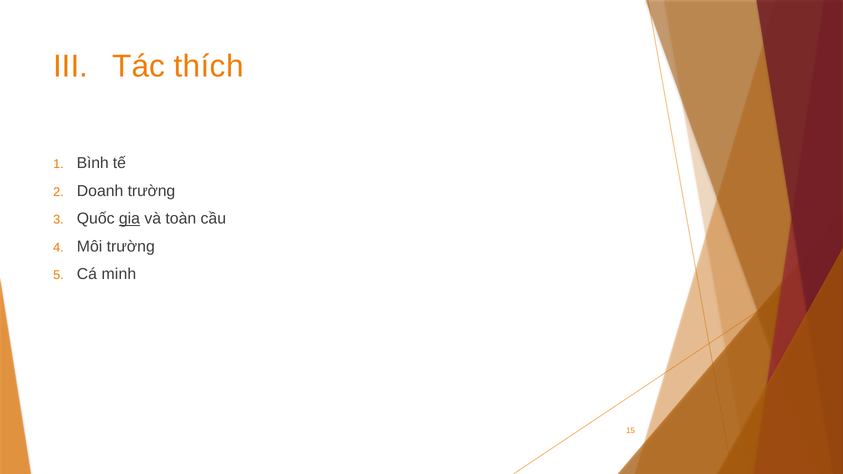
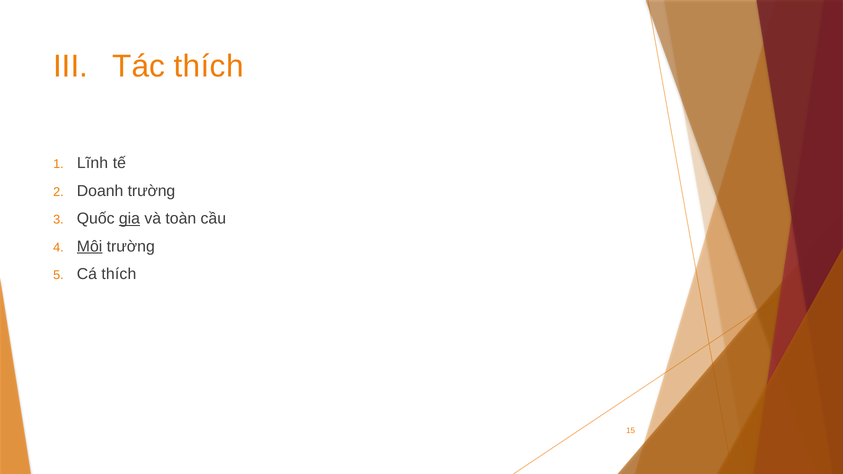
Bình: Bình -> Lĩnh (93, 163)
Môi underline: none -> present (90, 246)
Cá minh: minh -> thích (119, 274)
